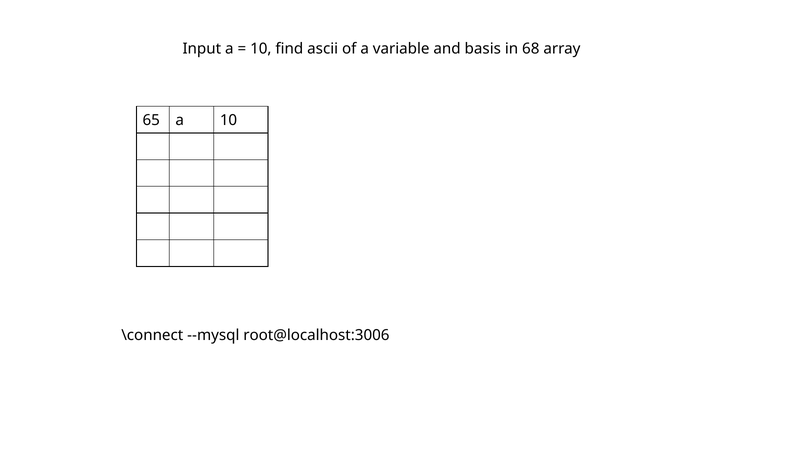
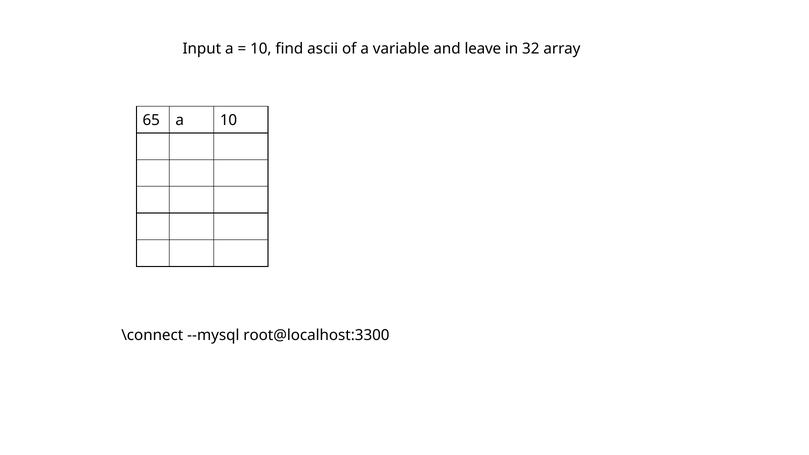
basis: basis -> leave (483, 49)
68: 68 -> 32 (531, 49)
root@localhost:3006: root@localhost:3006 -> root@localhost:3300 (316, 335)
